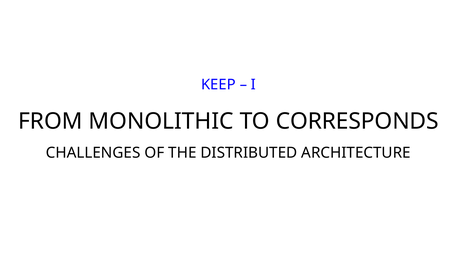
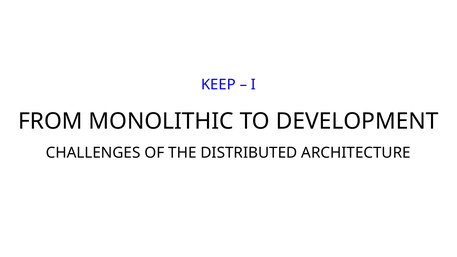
CORRESPONDS: CORRESPONDS -> DEVELOPMENT (357, 121)
